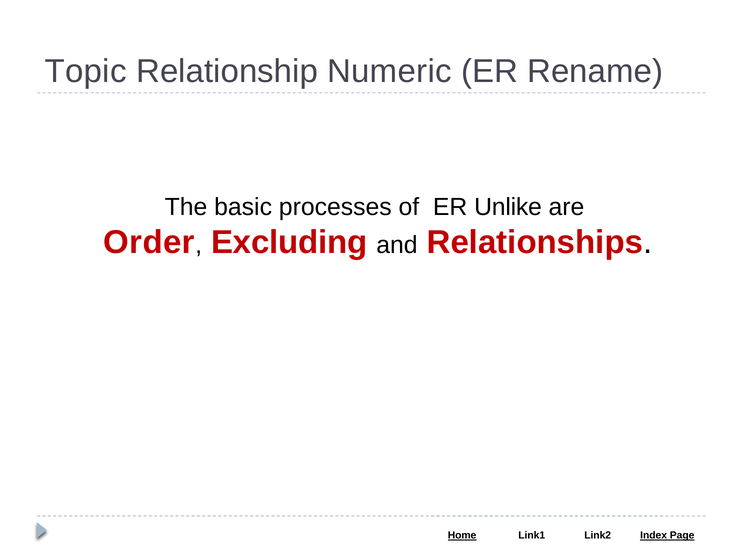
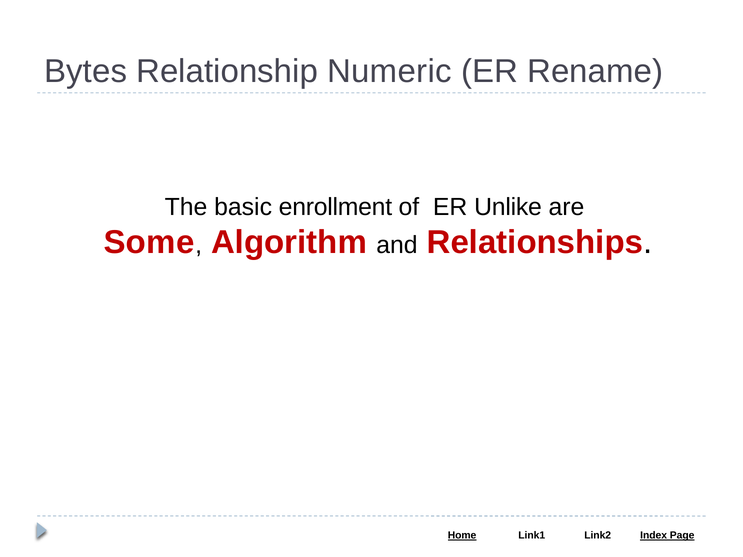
Topic: Topic -> Bytes (86, 71)
processes: processes -> enrollment (335, 207)
Order: Order -> Some (149, 242)
Excluding: Excluding -> Algorithm (289, 242)
